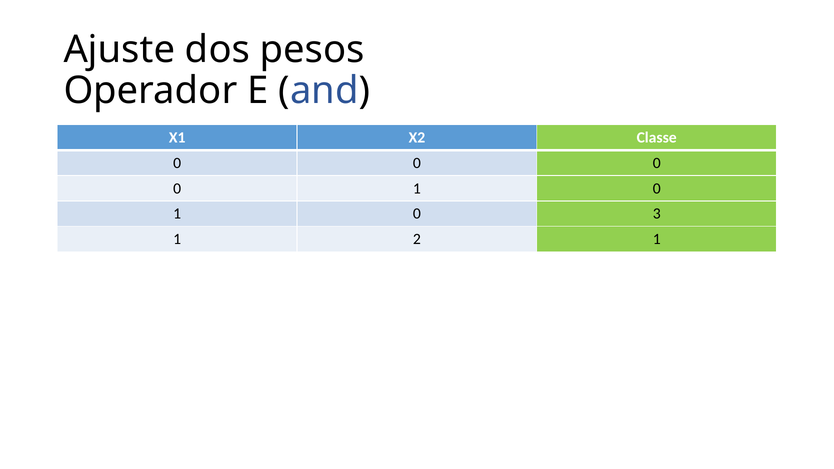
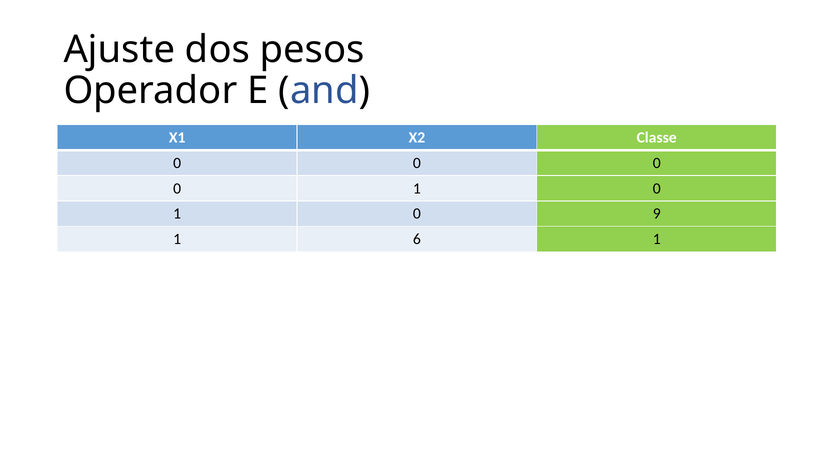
3: 3 -> 9 (657, 214)
2: 2 -> 6 (417, 239)
